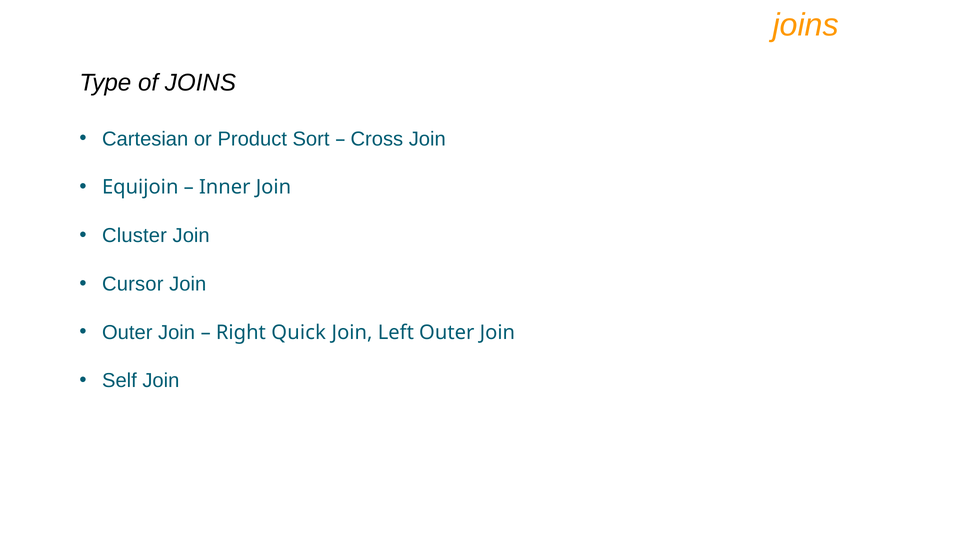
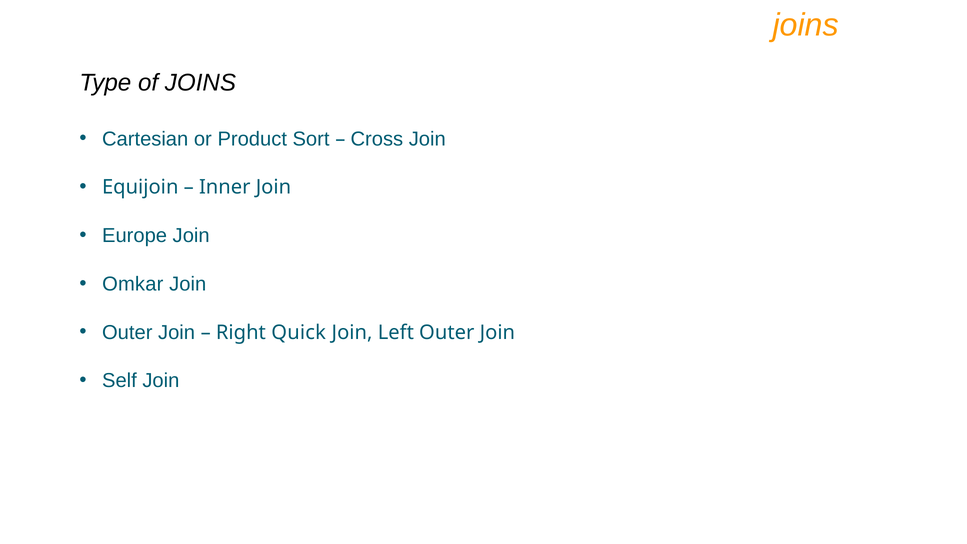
Cluster: Cluster -> Europe (135, 236)
Cursor: Cursor -> Omkar (133, 284)
